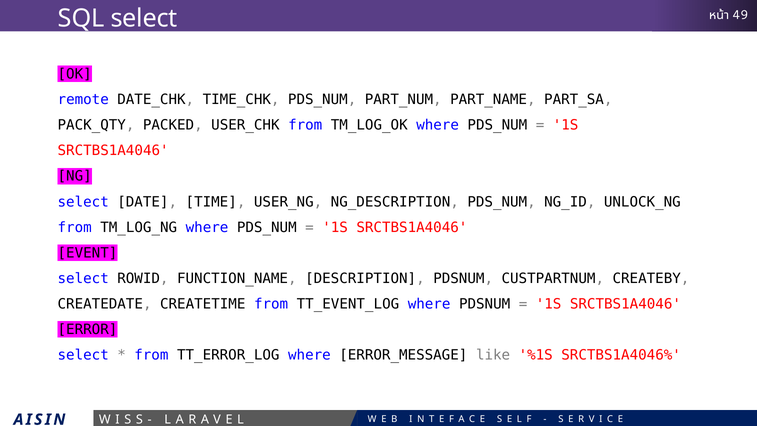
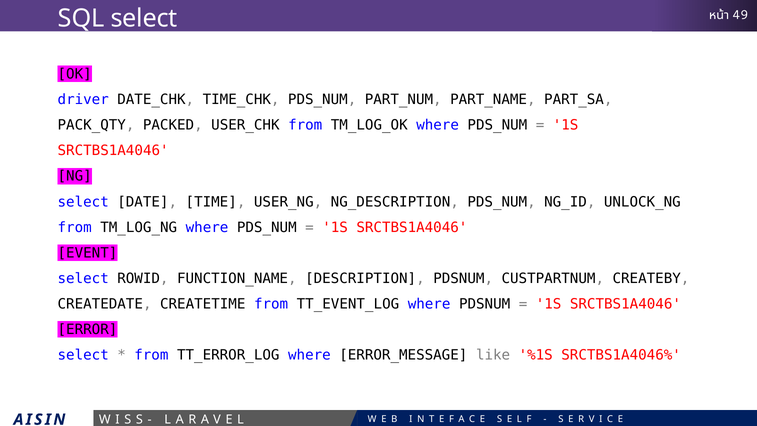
remote: remote -> driver (83, 100)
